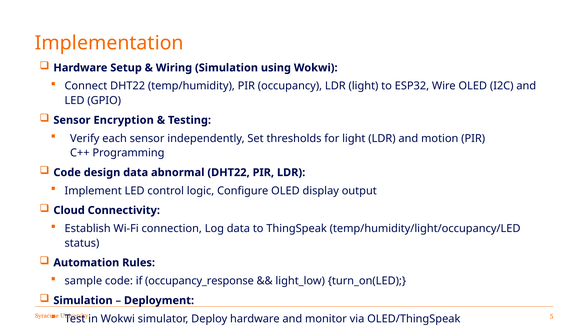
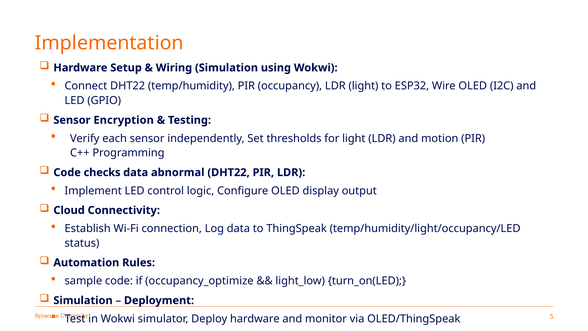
design: design -> checks (102, 172)
occupancy_response: occupancy_response -> occupancy_optimize (199, 281)
